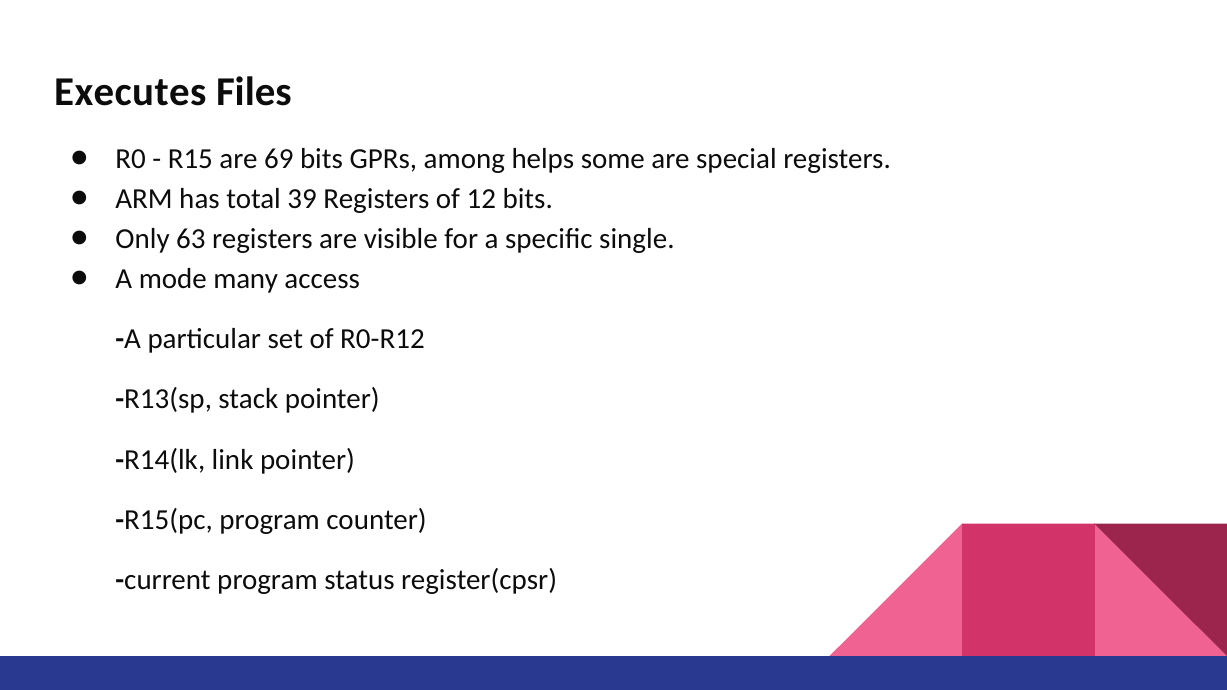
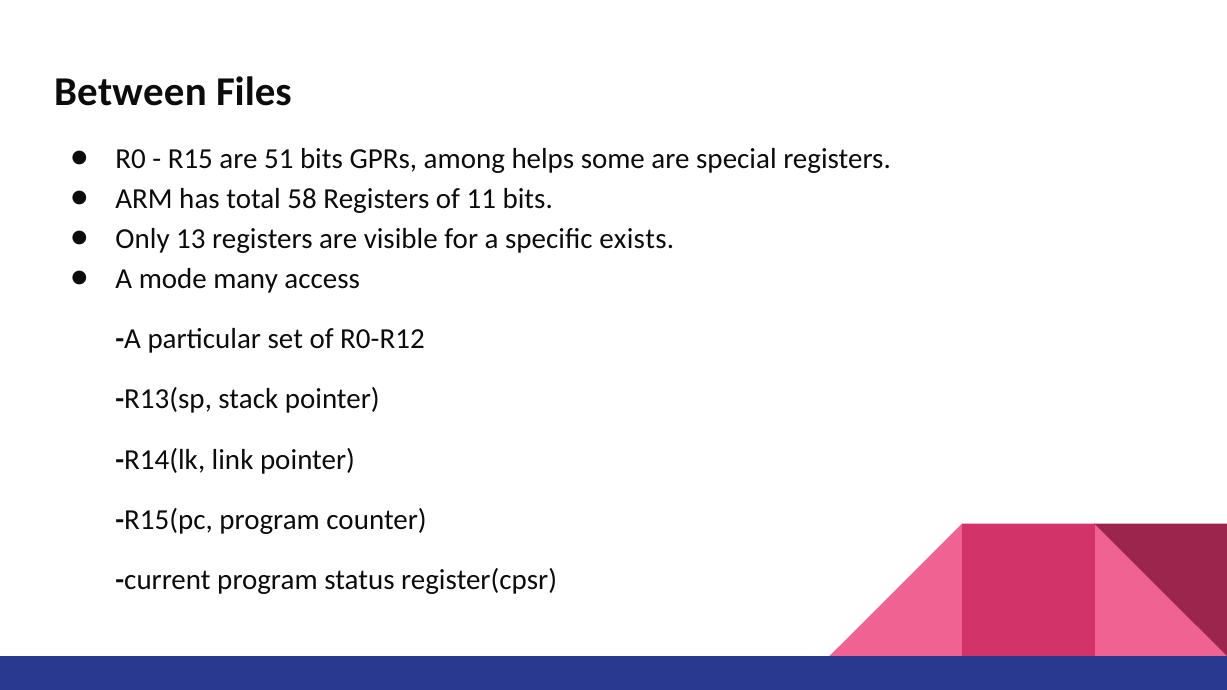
Executes: Executes -> Between (130, 92)
69: 69 -> 51 (279, 159)
39: 39 -> 58 (302, 199)
12: 12 -> 11 (481, 199)
63: 63 -> 13 (191, 239)
single: single -> exists (637, 239)
